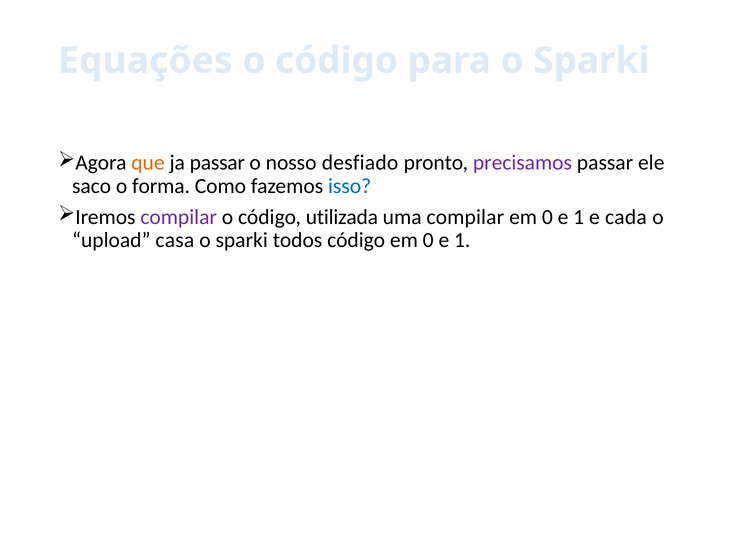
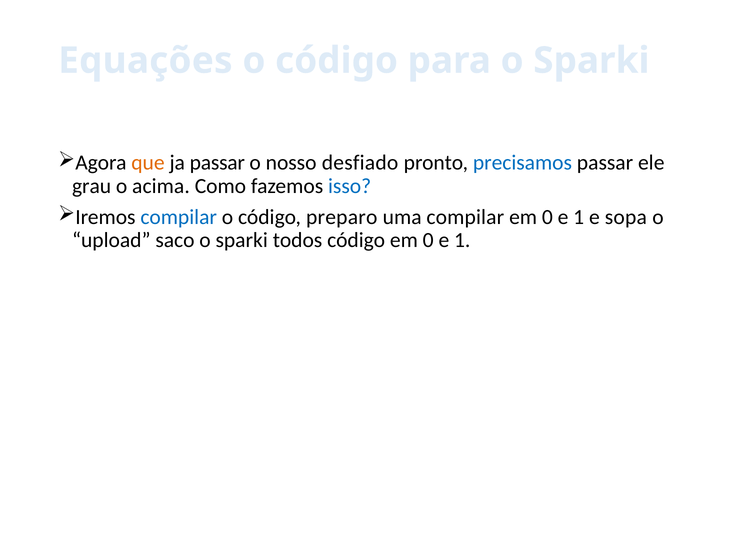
precisamos colour: purple -> blue (522, 163)
saco: saco -> grau (92, 186)
forma: forma -> acima (161, 186)
compilar colour: purple -> blue (179, 217)
utilizada: utilizada -> preparo (342, 217)
cada: cada -> sopa (626, 217)
casa: casa -> saco (175, 240)
